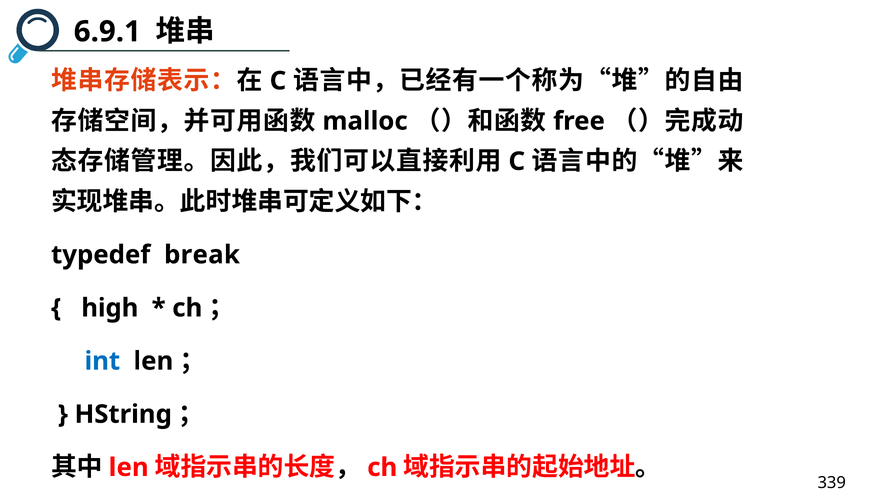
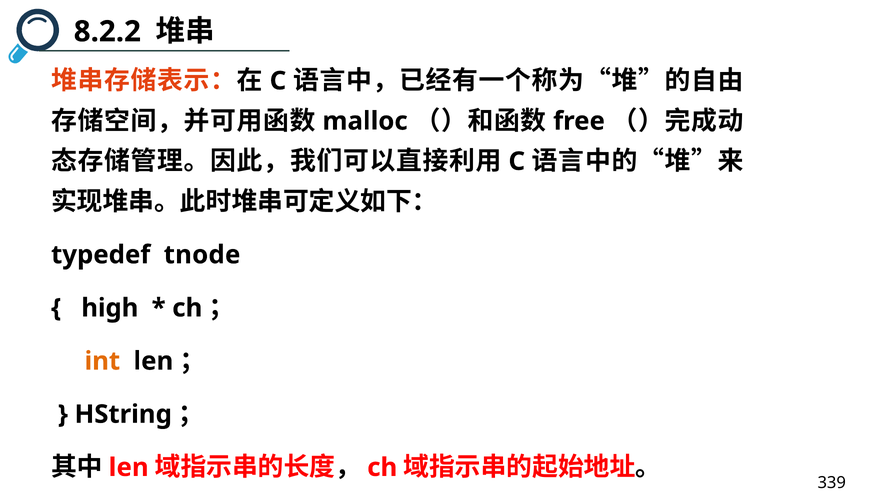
6.9.1: 6.9.1 -> 8.2.2 (107, 32)
break: break -> tnode (202, 255)
int colour: blue -> orange (102, 361)
